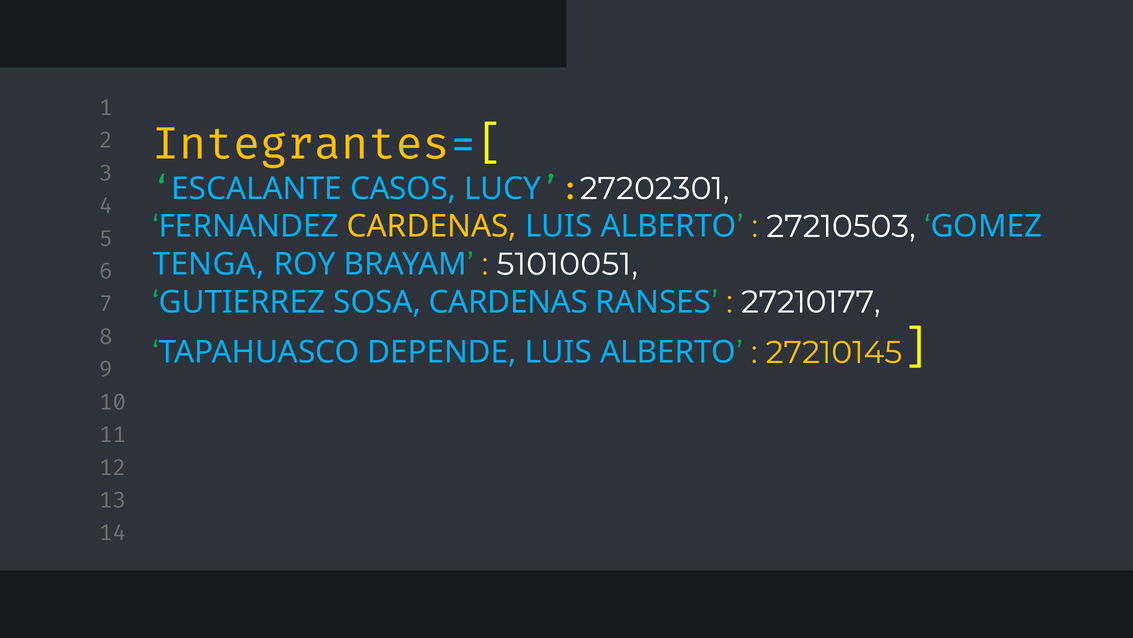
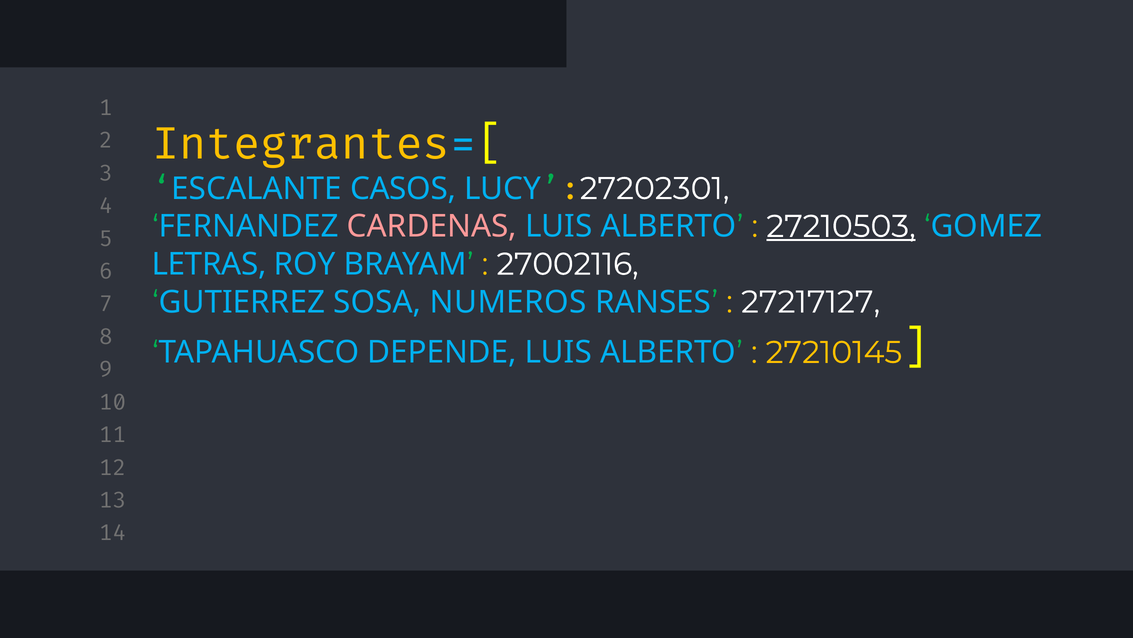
CARDENAS colour: yellow -> pink (432, 226)
27210503 underline: none -> present (841, 226)
TENGA: TENGA -> LETRAS (209, 264)
51010051: 51010051 -> 27002116 (568, 264)
SOSA CARDENAS: CARDENAS -> NUMEROS (508, 302)
27210177: 27210177 -> 27217127 (811, 302)
